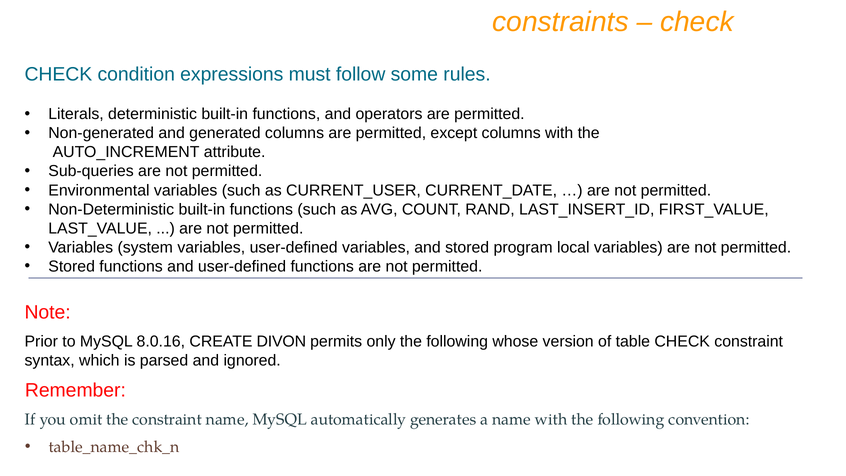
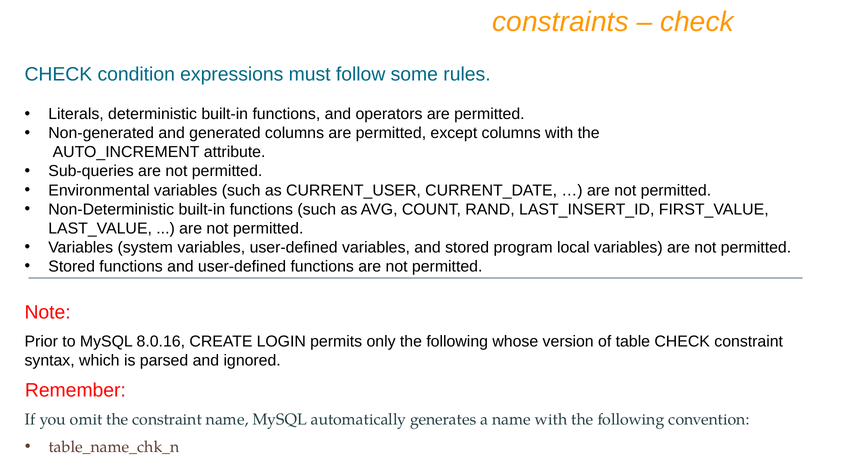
DIVON: DIVON -> LOGIN (281, 341)
